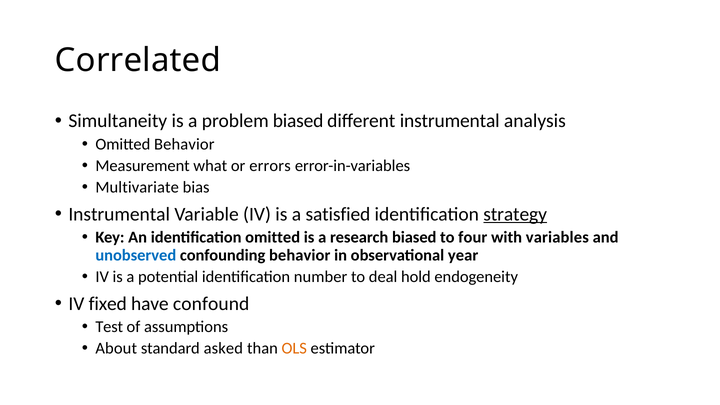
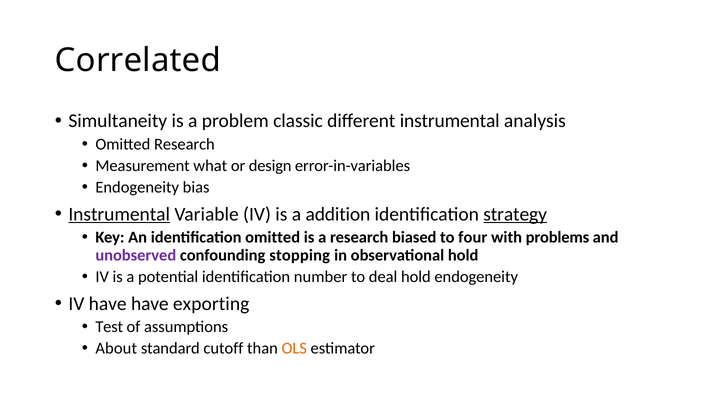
problem biased: biased -> classic (298, 121)
Omitted Behavior: Behavior -> Research (184, 144)
errors: errors -> design (270, 166)
Multivariate: Multivariate -> Endogeneity (137, 187)
Instrumental underline: none -> present (119, 214)
satisfied: satisfied -> addition (338, 214)
variables: variables -> problems (557, 237)
unobserved colour: blue -> purple (136, 255)
confounding behavior: behavior -> stopping (300, 255)
observational year: year -> hold (463, 255)
IV fixed: fixed -> have (108, 304)
confound: confound -> exporting (211, 304)
asked: asked -> cutoff (223, 348)
